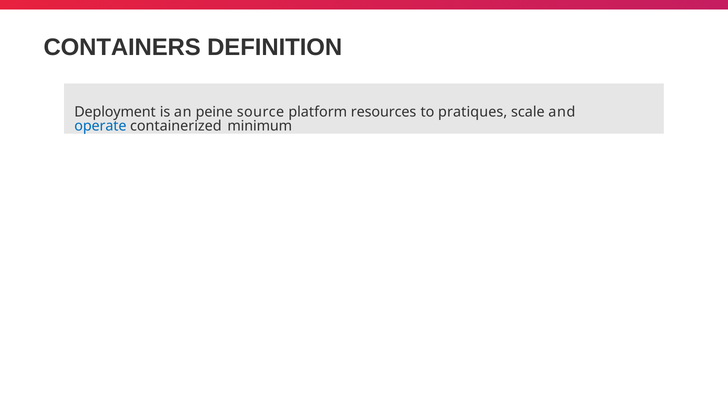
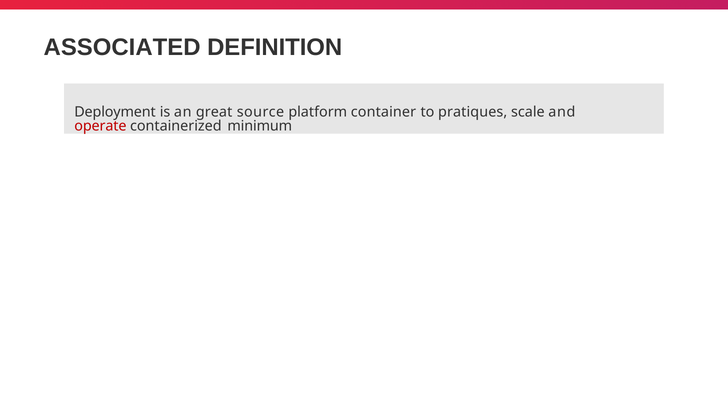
CONTAINERS: CONTAINERS -> ASSOCIATED (122, 47)
peine: peine -> great (214, 112)
resources: resources -> container (383, 112)
operate colour: blue -> red (100, 126)
